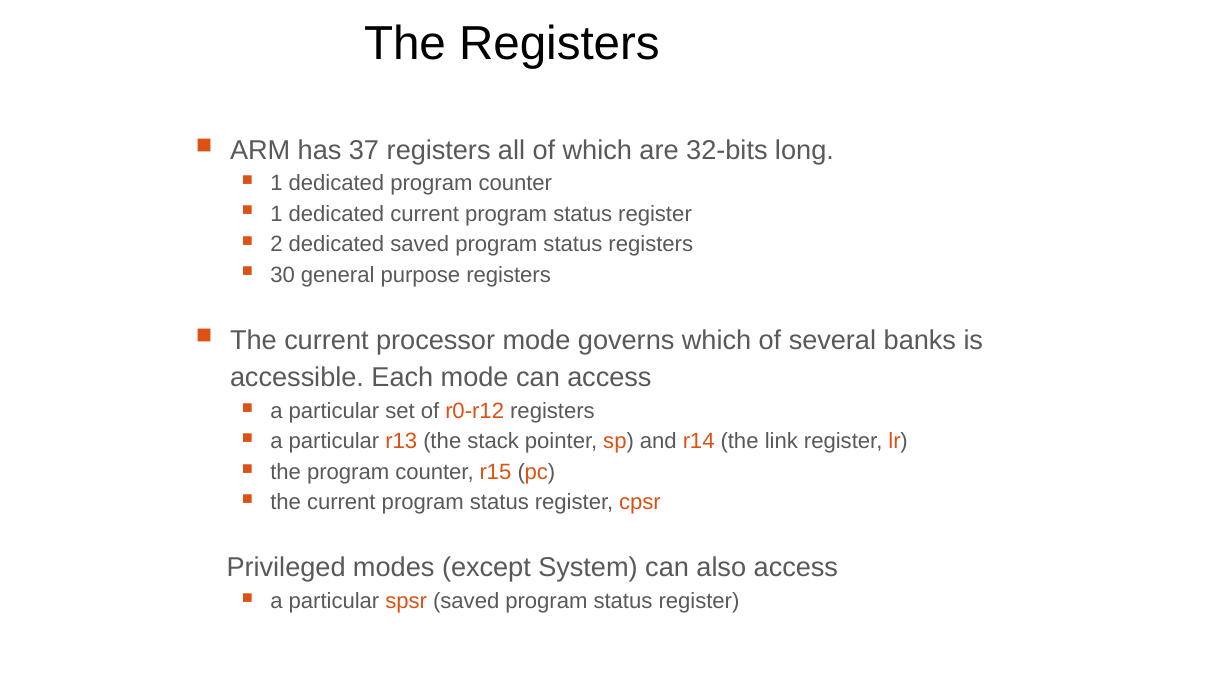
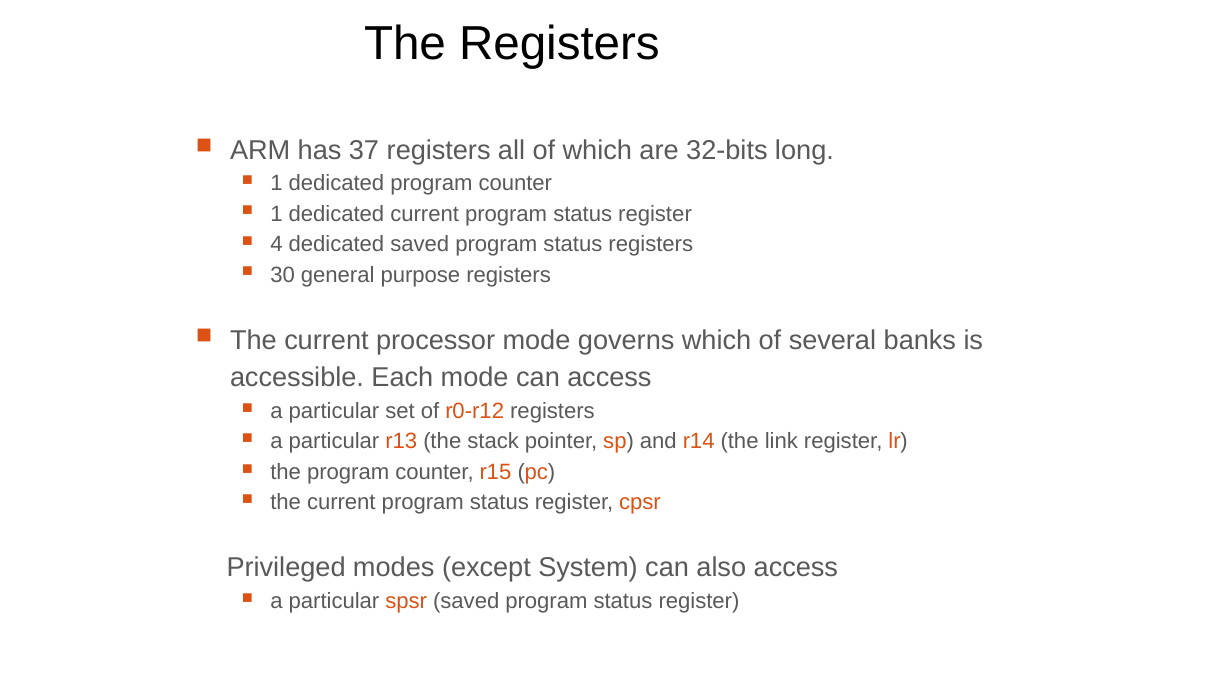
2: 2 -> 4 (276, 244)
